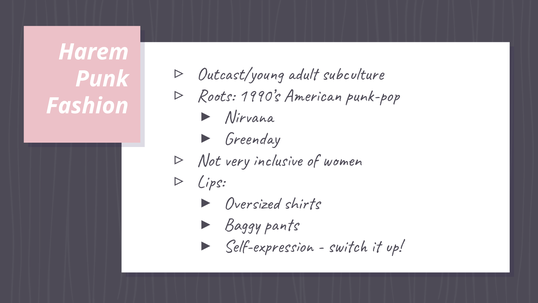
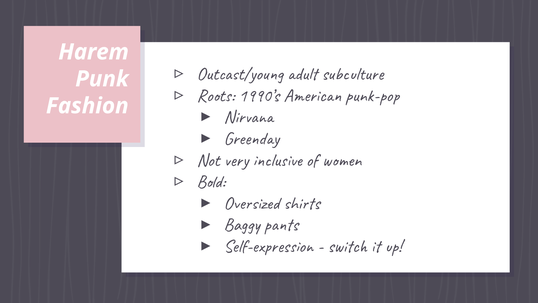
Lips: Lips -> Bold (211, 181)
